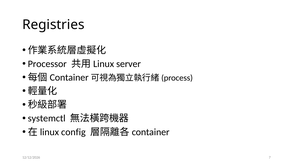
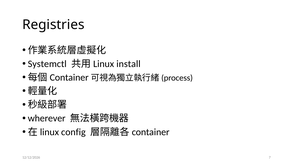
Processor: Processor -> Systemctl (47, 64)
server: server -> install (128, 64)
systemctl: systemctl -> wherever (47, 118)
